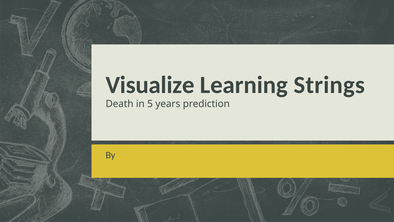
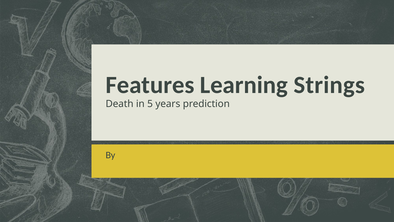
Visualize: Visualize -> Features (150, 85)
